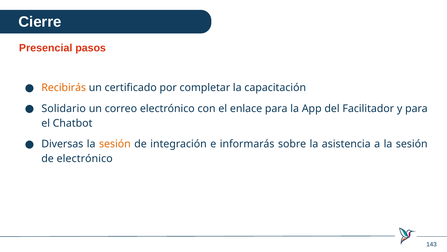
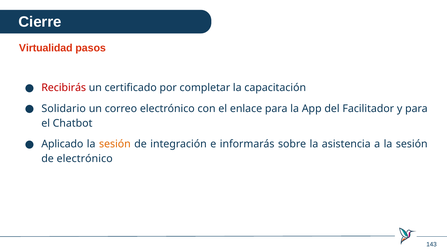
Presencial: Presencial -> Virtualidad (46, 48)
Recibirás colour: orange -> red (64, 88)
Diversas: Diversas -> Aplicado (62, 144)
